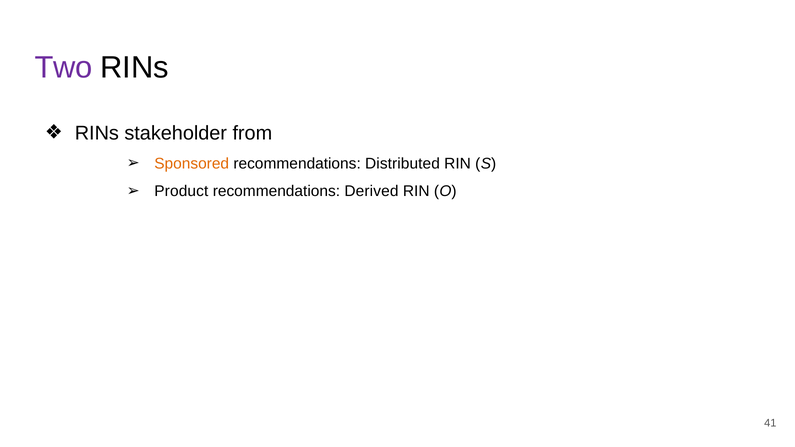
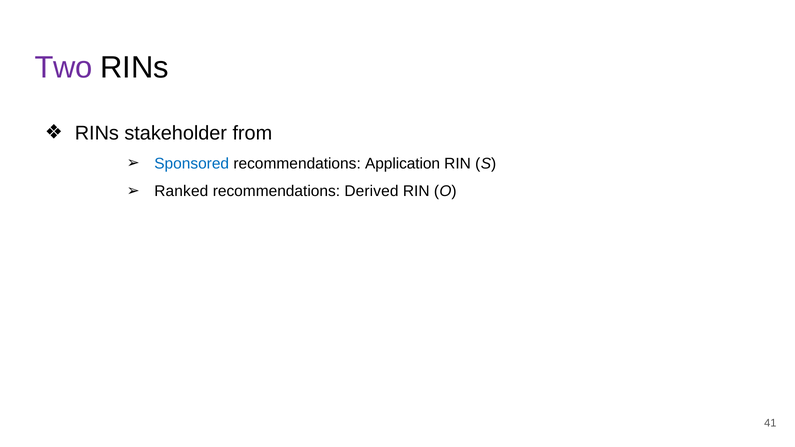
Sponsored colour: orange -> blue (192, 164)
Distributed: Distributed -> Application (403, 164)
Product: Product -> Ranked (181, 191)
